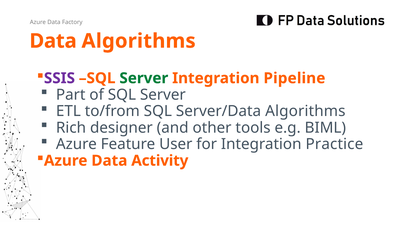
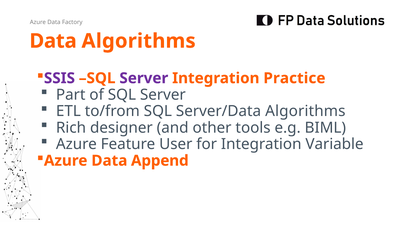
Server colour: green -> purple (144, 78)
Pipeline: Pipeline -> Practice (294, 78)
Practice: Practice -> Variable (335, 144)
Activity: Activity -> Append (160, 160)
